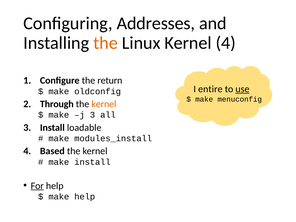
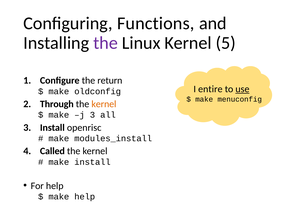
Addresses: Addresses -> Functions (156, 23)
the colour: orange -> purple (106, 43)
Kernel 4: 4 -> 5 (226, 43)
loadable: loadable -> openrisc (84, 128)
Based: Based -> Called (52, 151)
For underline: present -> none (37, 186)
